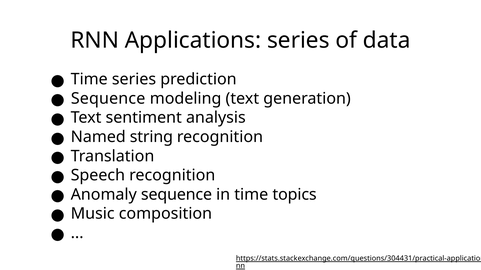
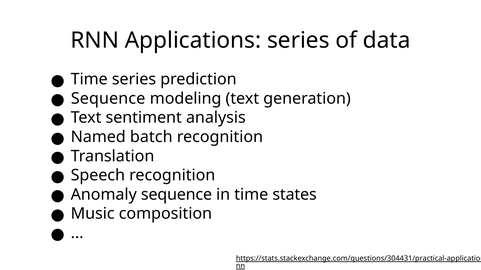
string: string -> batch (151, 137)
topics: topics -> states (295, 195)
